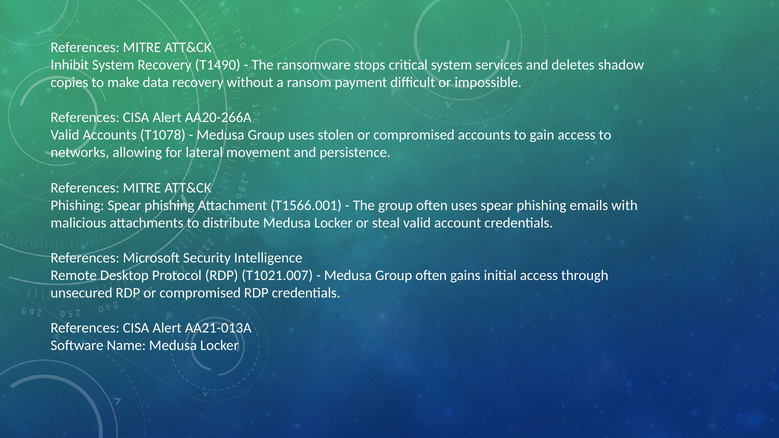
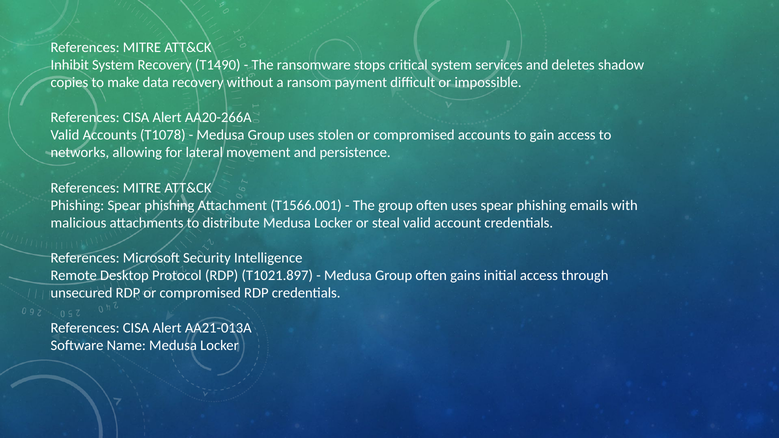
T1021.007: T1021.007 -> T1021.897 (277, 275)
